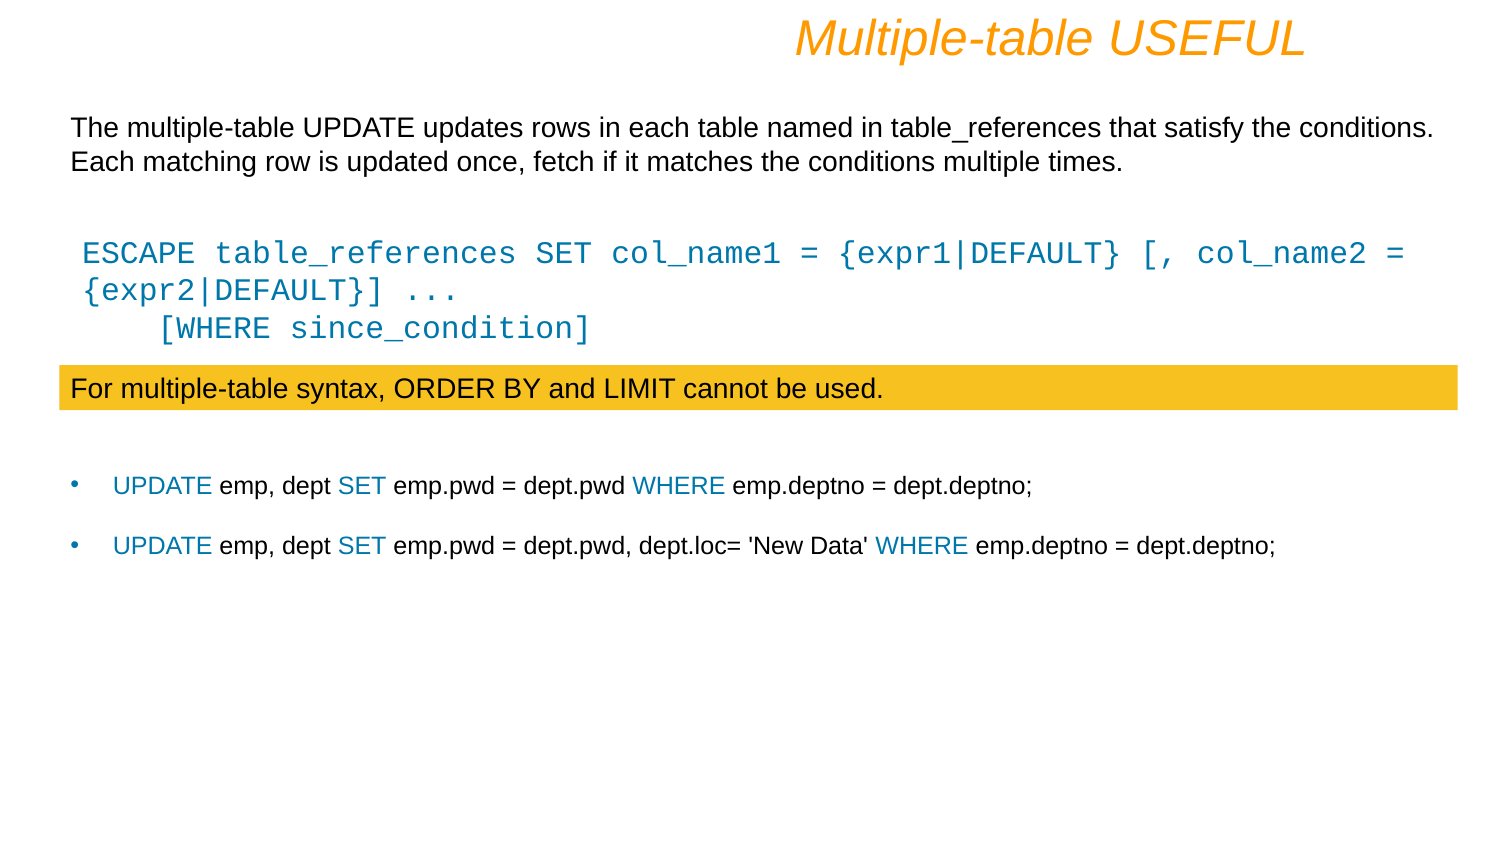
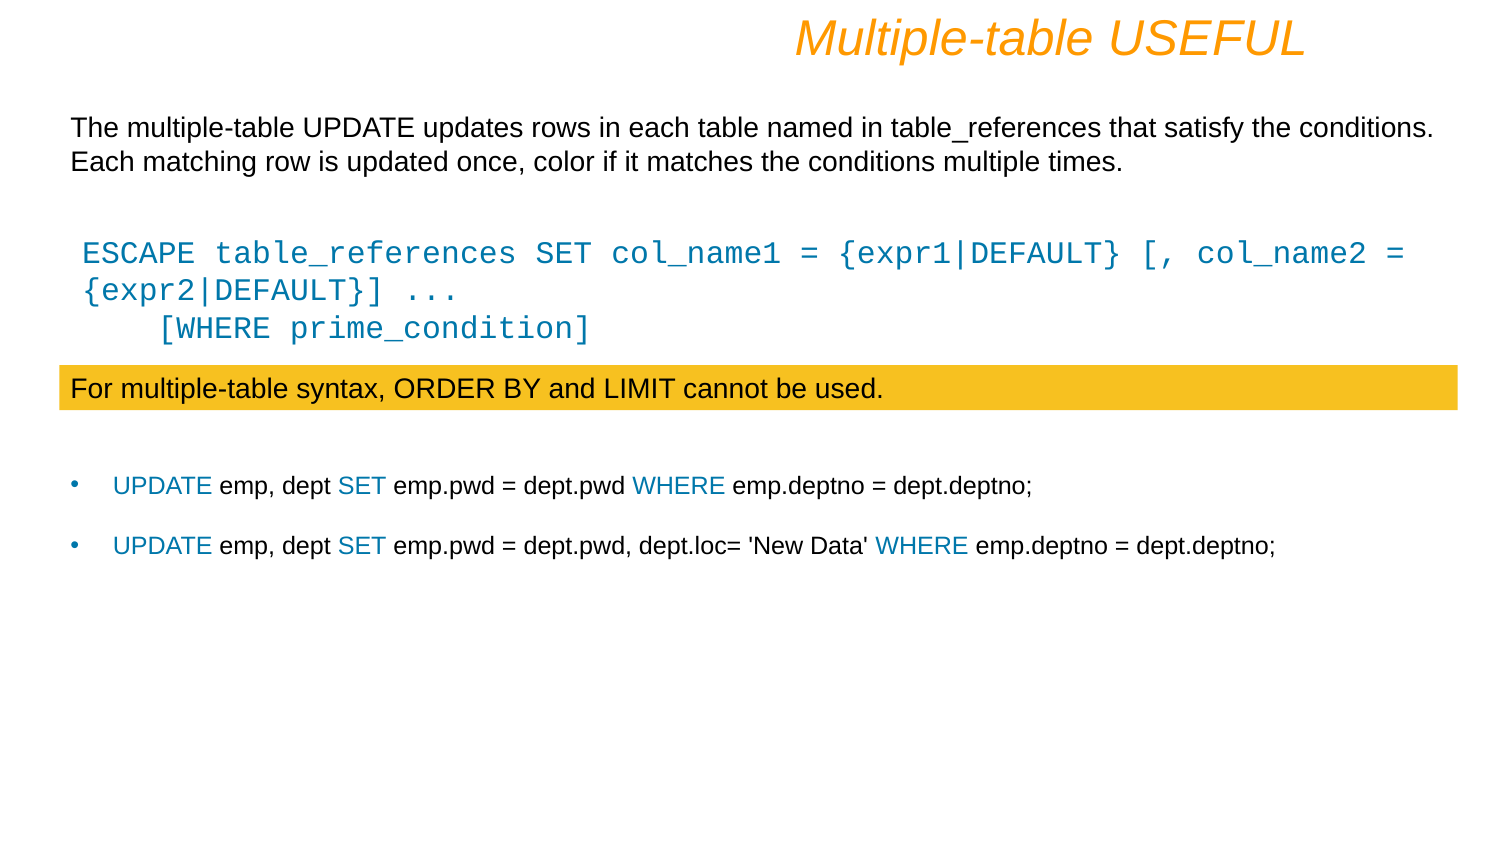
fetch: fetch -> color (564, 162)
since_condition: since_condition -> prime_condition (441, 328)
